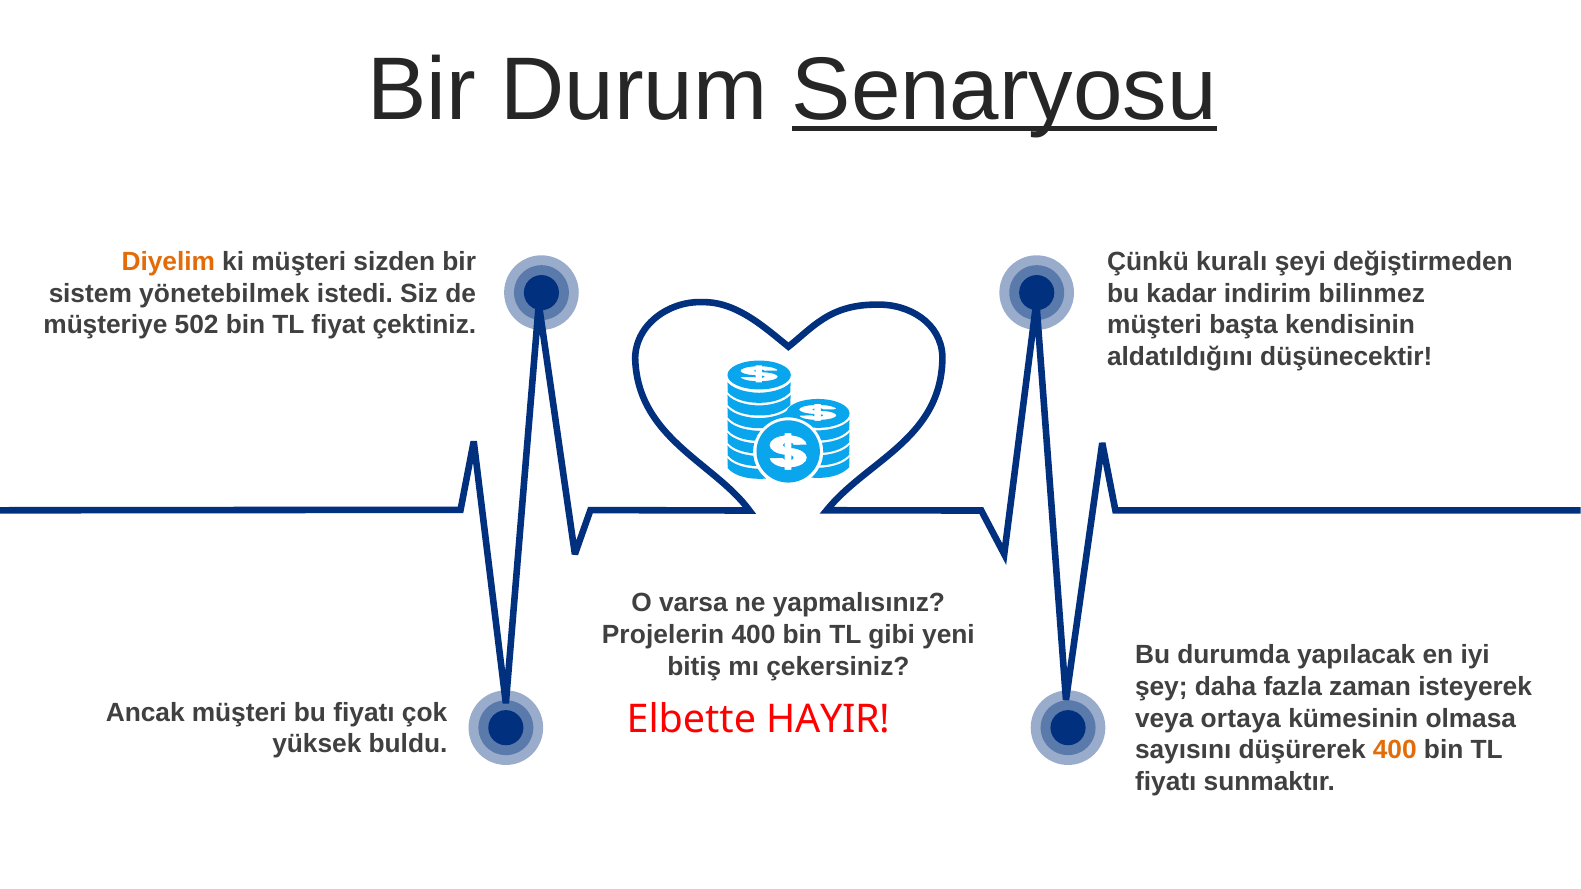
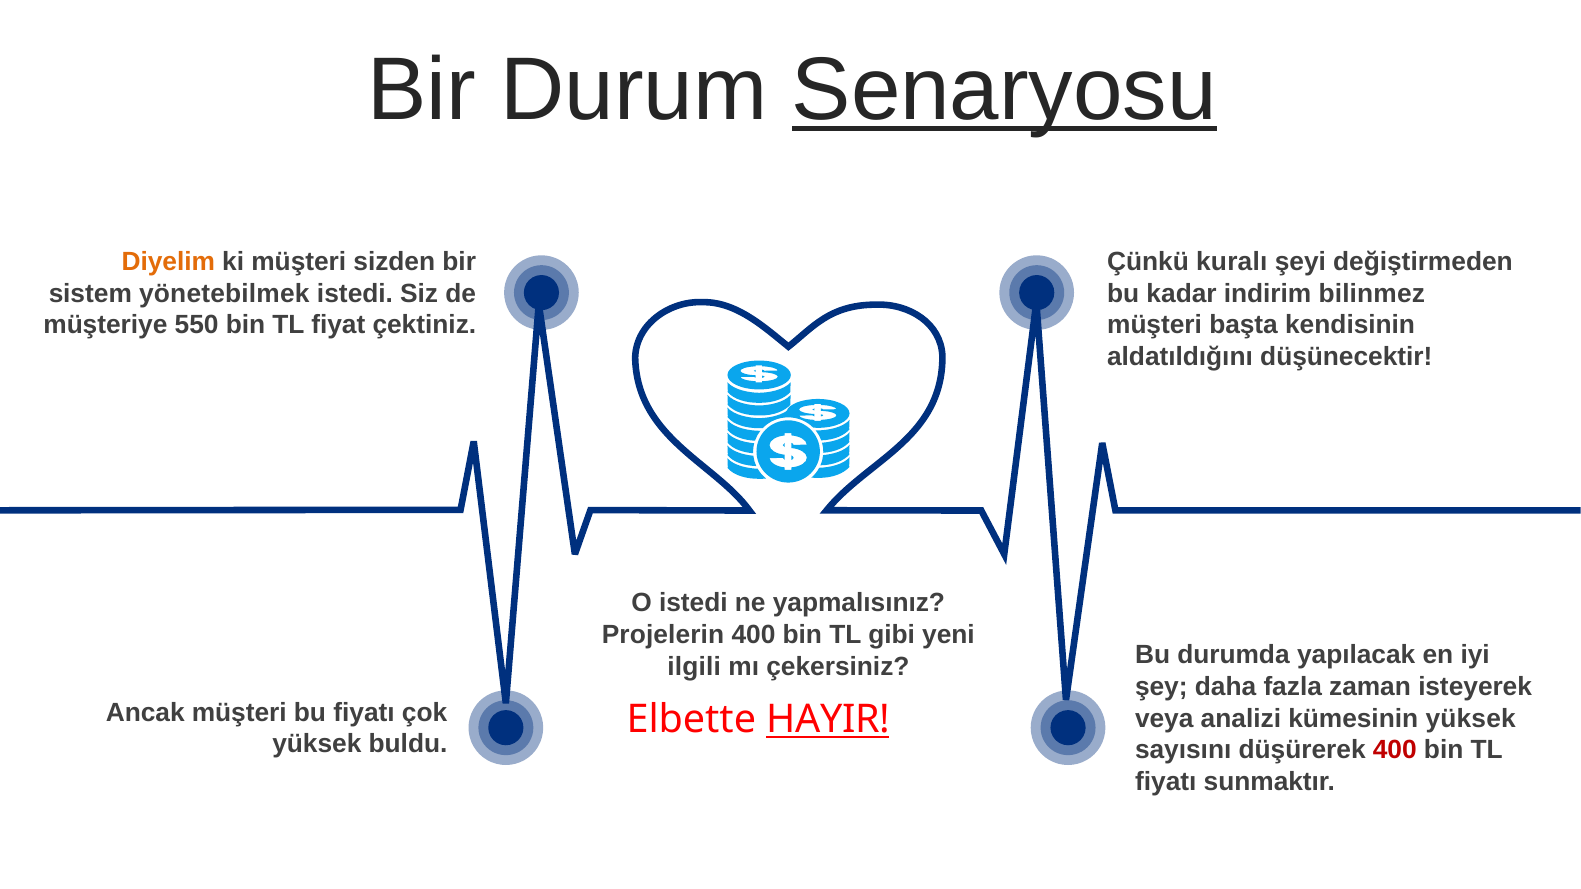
502: 502 -> 550 (197, 325)
O varsa: varsa -> istedi (693, 604)
bitiş: bitiş -> ilgili (694, 667)
ortaya: ortaya -> analizi (1241, 719)
kümesinin olmasa: olmasa -> yüksek (1471, 719)
HAYIR underline: none -> present (828, 720)
400 colour: orange -> red (1395, 750)
